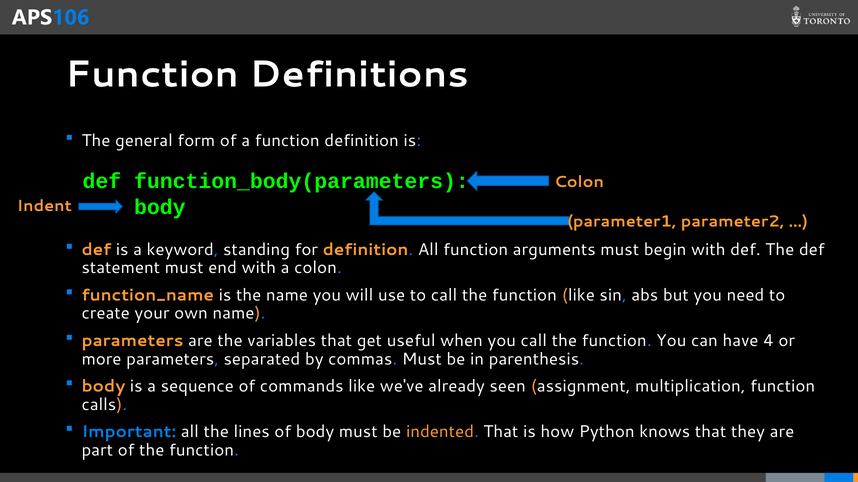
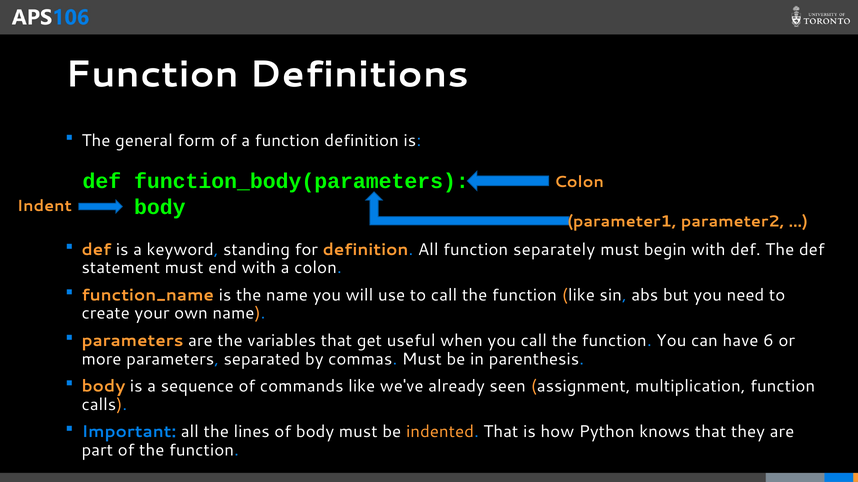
arguments: arguments -> separately (554, 250)
4: 4 -> 6 (768, 341)
